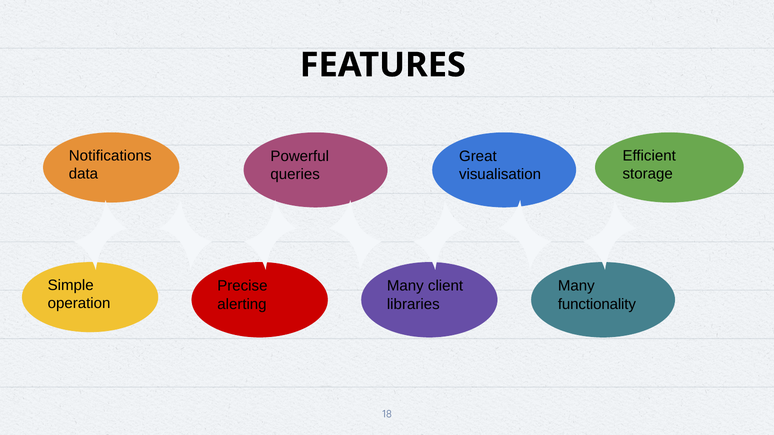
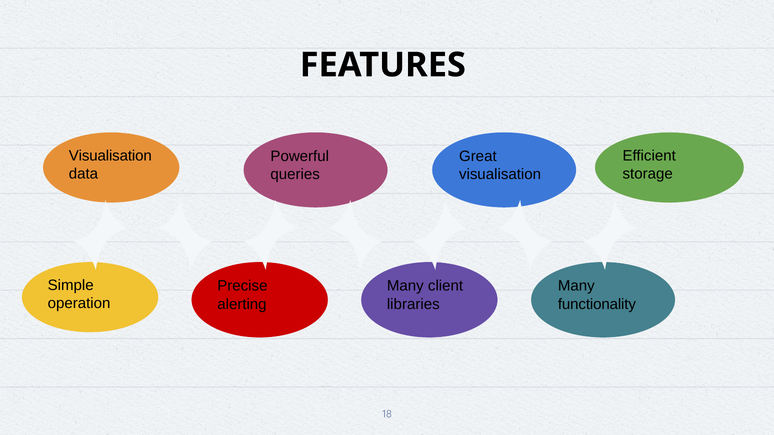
Notifications: Notifications -> Visualisation (110, 156)
